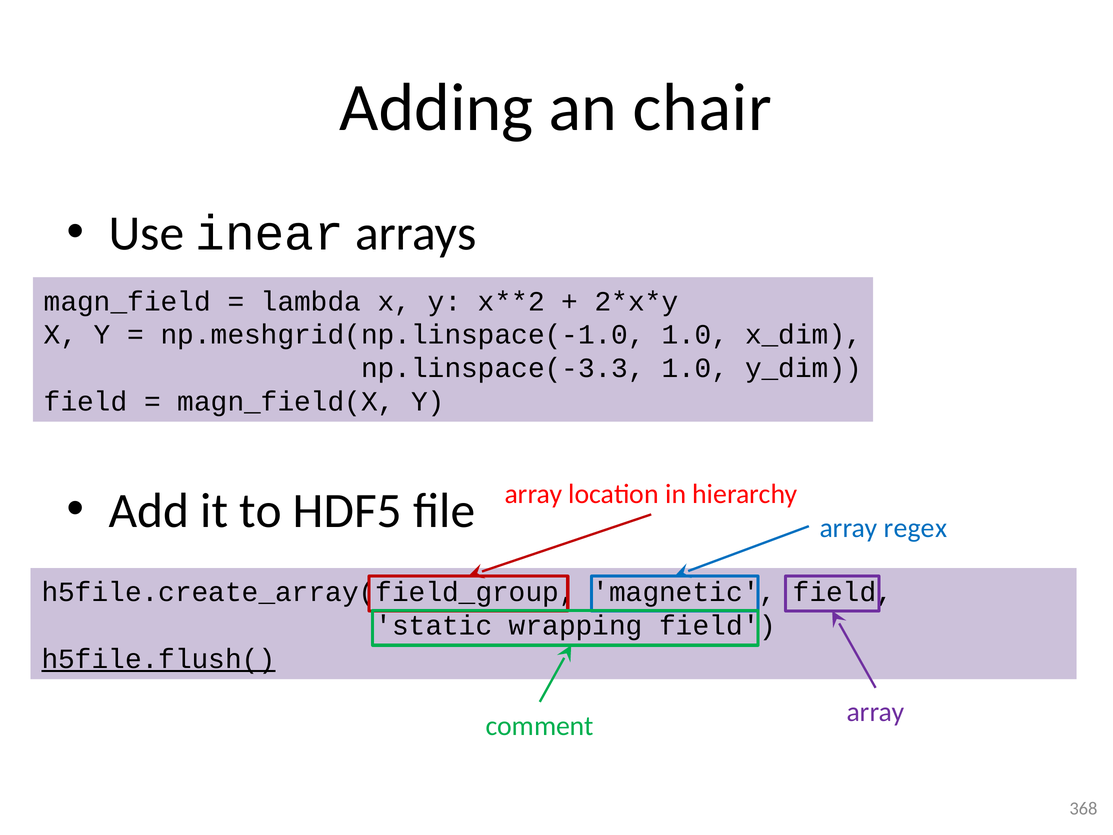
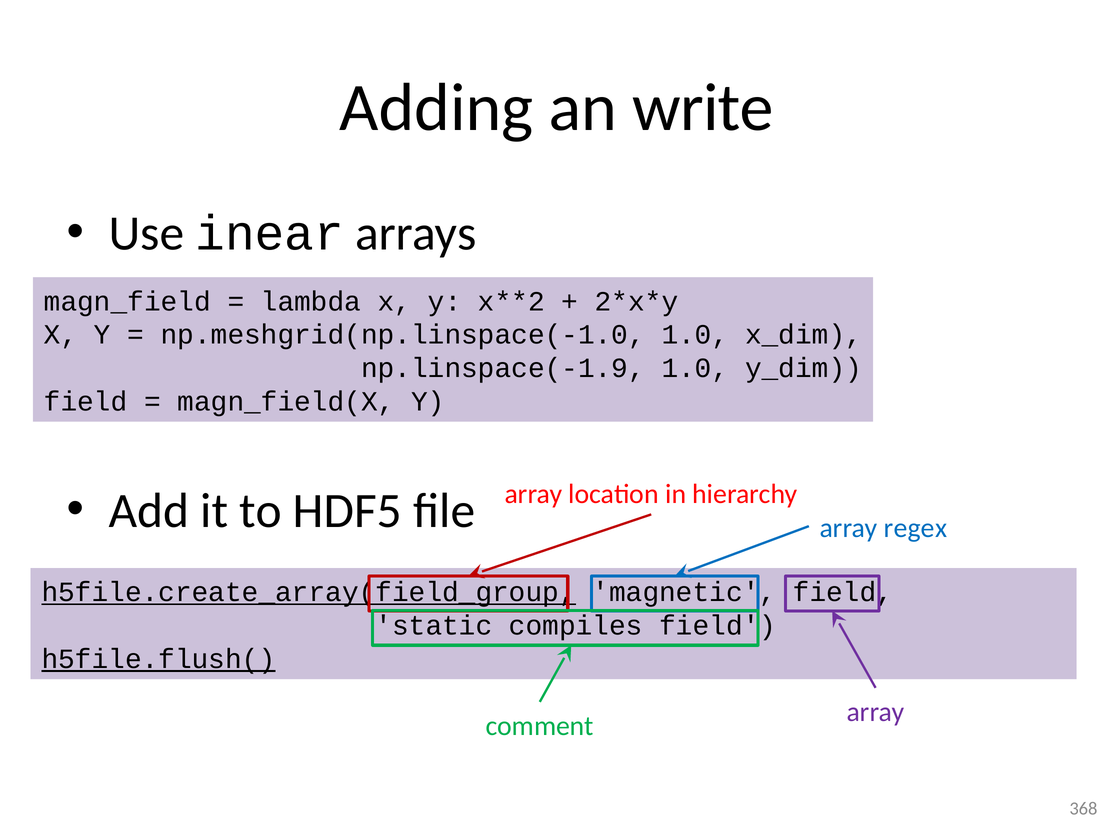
chair: chair -> write (703, 108)
np.linspace(-3.3: np.linspace(-3.3 -> np.linspace(-1.9 (503, 368)
h5file.create_array(field_group underline: none -> present (309, 592)
wrapping: wrapping -> compiles (576, 625)
